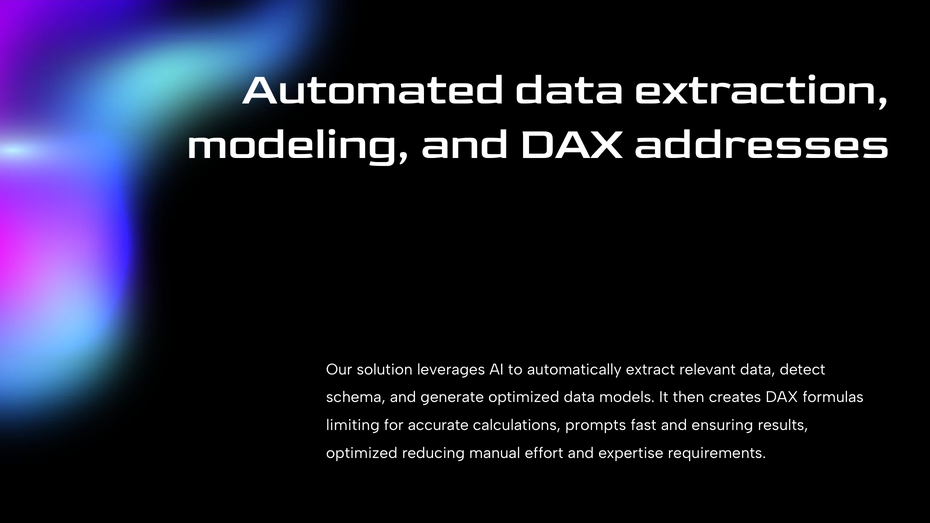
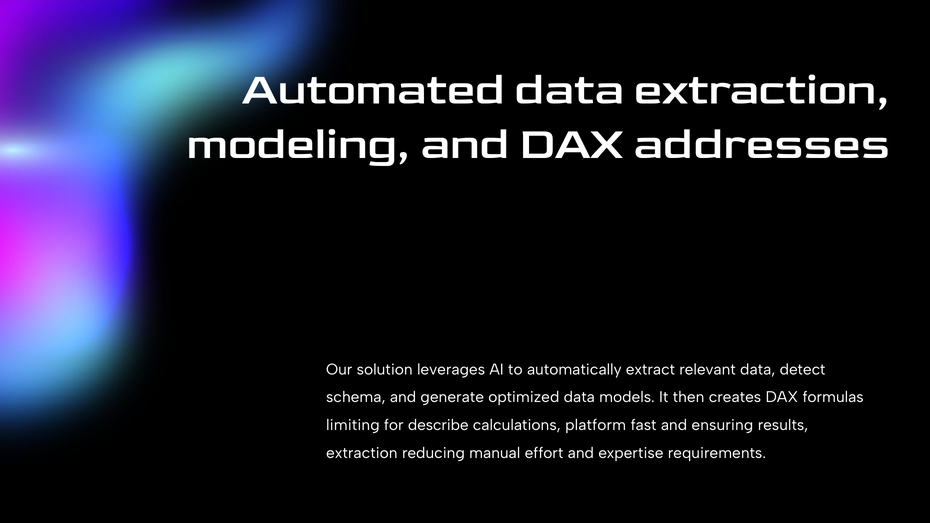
accurate: accurate -> describe (438, 425)
prompts: prompts -> platform (596, 425)
optimized: optimized -> extraction (362, 453)
